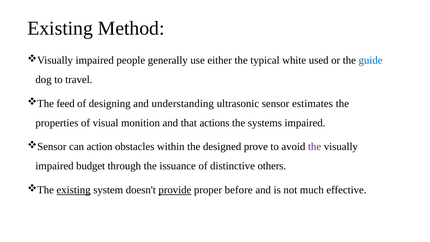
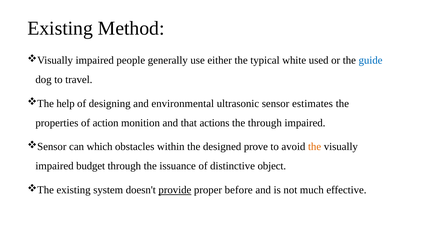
feed: feed -> help (66, 103)
understanding: understanding -> environmental (183, 103)
visual: visual -> action (106, 123)
the systems: systems -> through (265, 123)
action: action -> which (100, 147)
the colour: purple -> orange (315, 147)
others: others -> object (272, 166)
existing underline: present -> none (74, 190)
